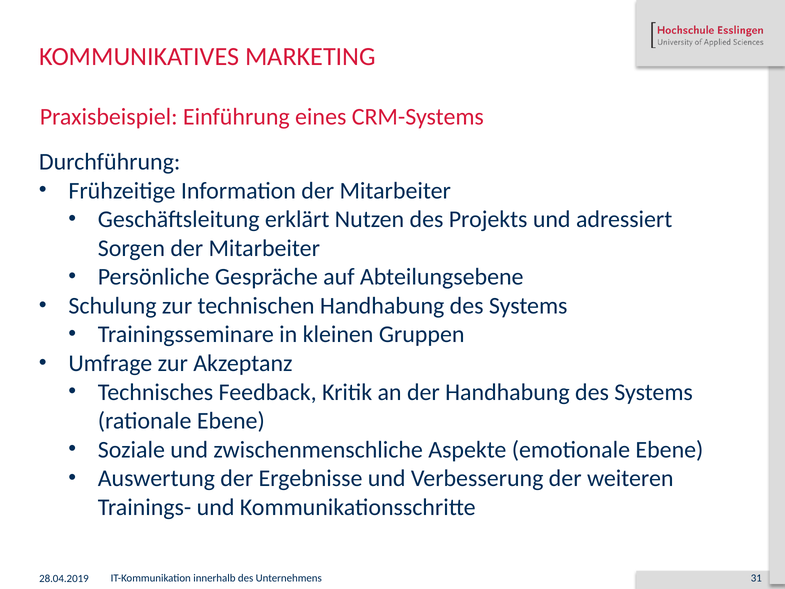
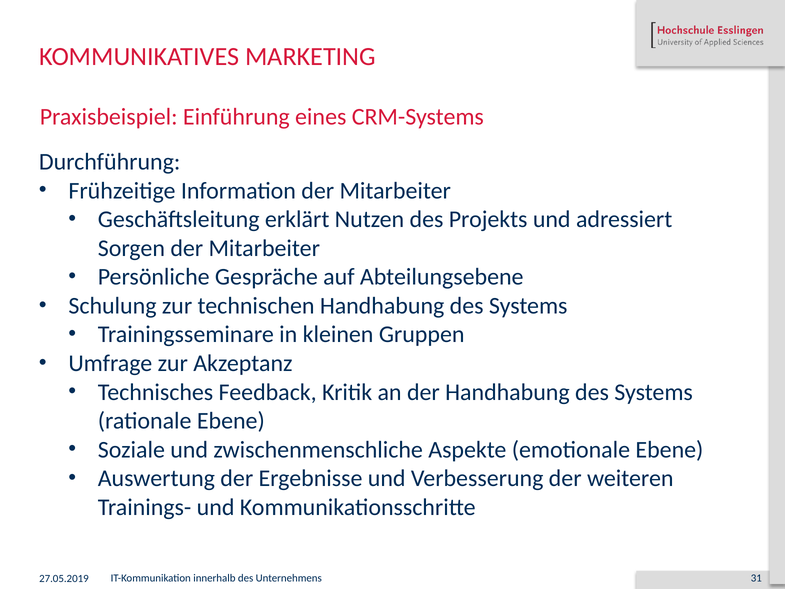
28.04.2019: 28.04.2019 -> 27.05.2019 (64, 578)
